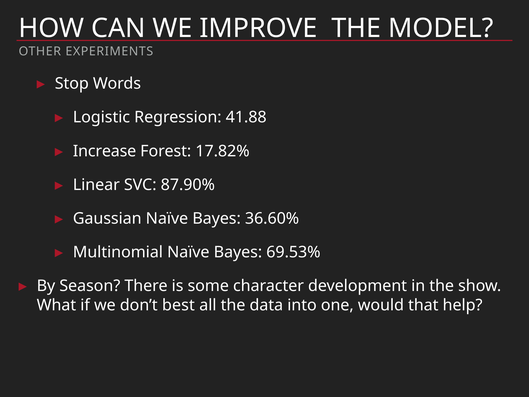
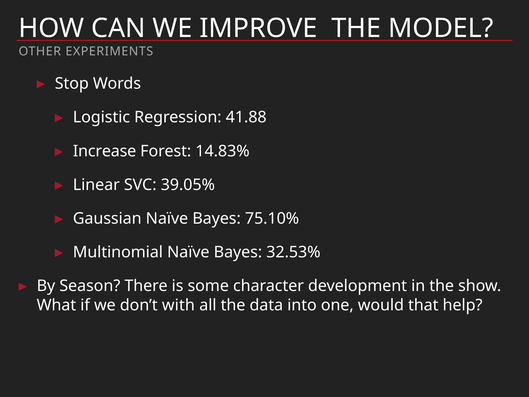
17.82%: 17.82% -> 14.83% (223, 151)
87.90%: 87.90% -> 39.05% (188, 185)
36.60%: 36.60% -> 75.10% (272, 218)
69.53%: 69.53% -> 32.53% (293, 252)
best: best -> with (178, 305)
